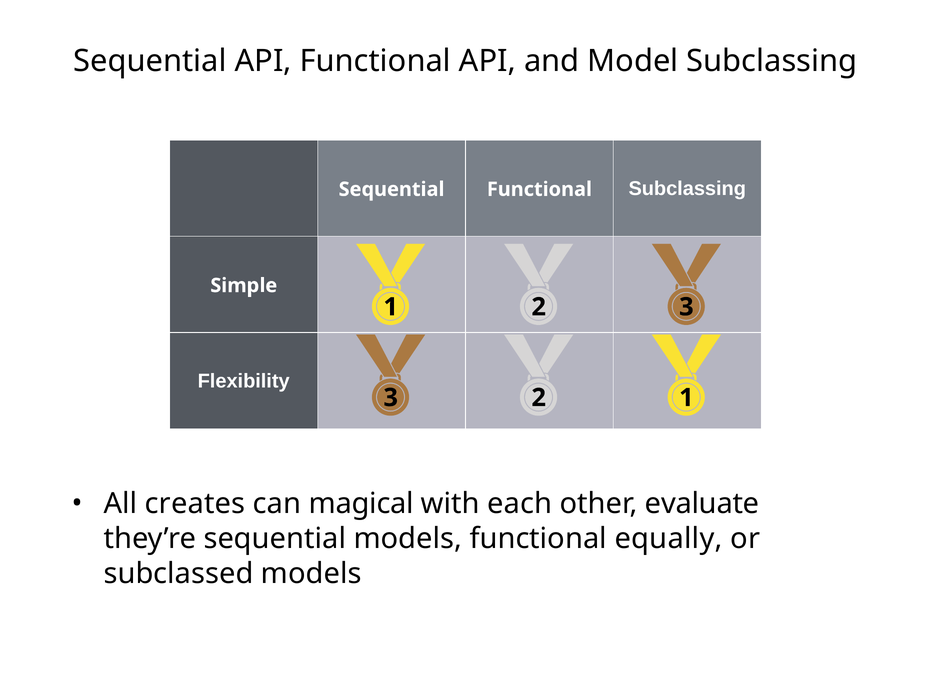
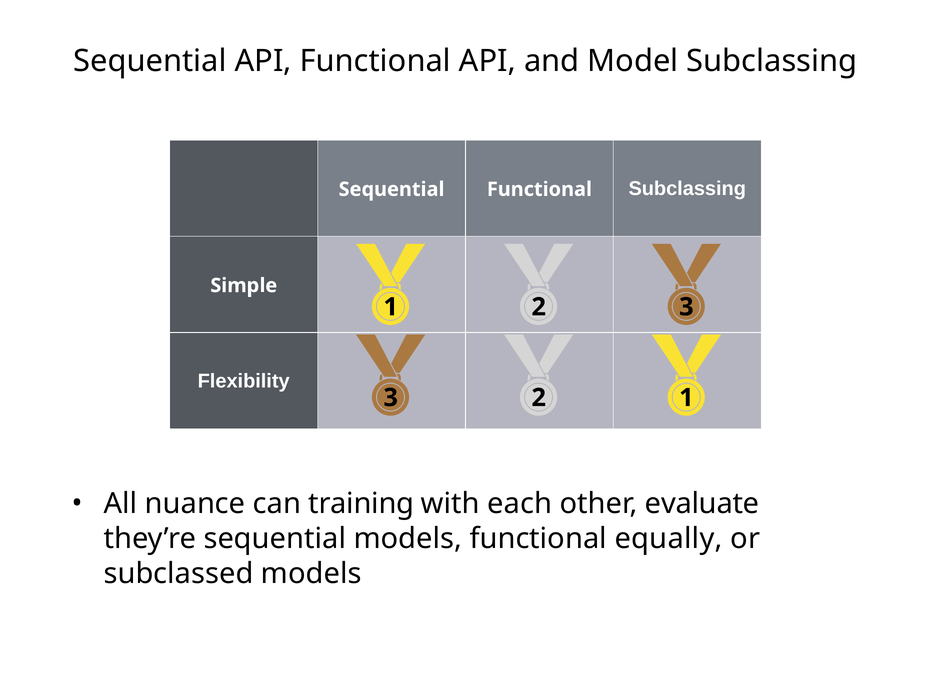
creates: creates -> nuance (195, 504)
magical: magical -> training (361, 504)
